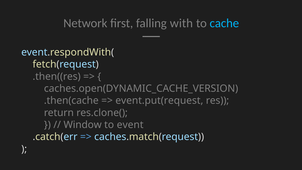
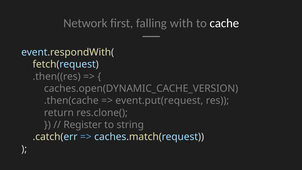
cache colour: light blue -> white (224, 23)
Window: Window -> Register (83, 125)
event: event -> string (130, 125)
